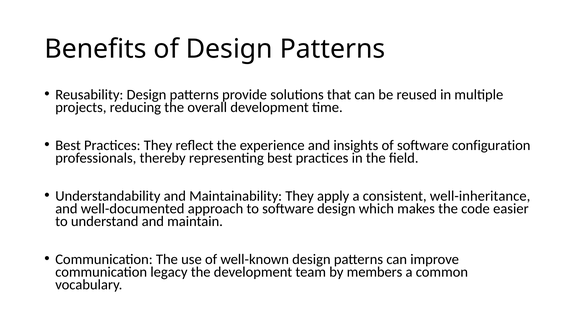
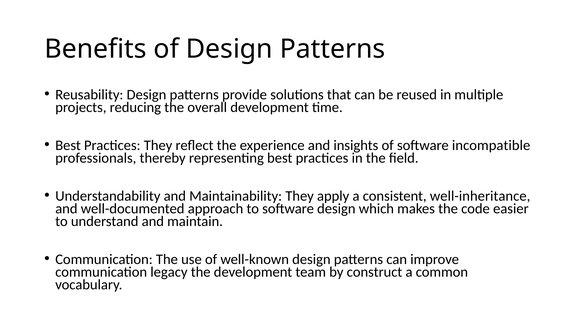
configuration: configuration -> incompatible (491, 145)
members: members -> construct (375, 271)
